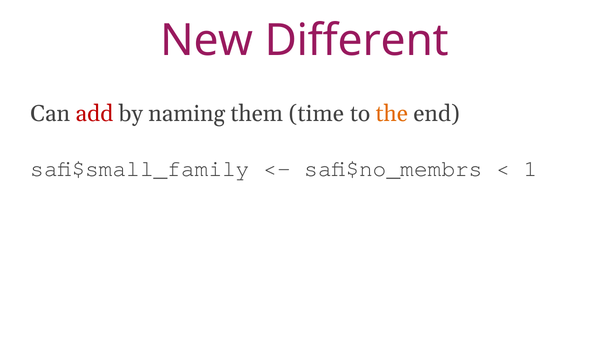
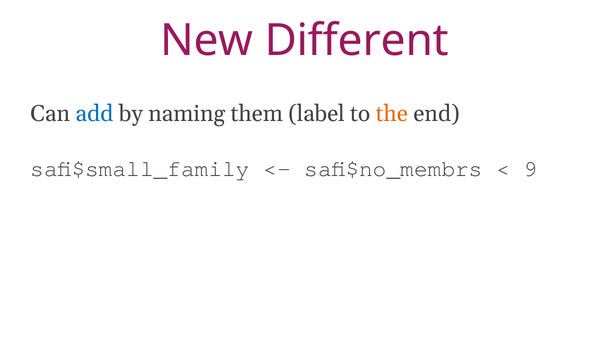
add colour: red -> blue (94, 114)
time: time -> label (317, 114)
1: 1 -> 9 (531, 169)
